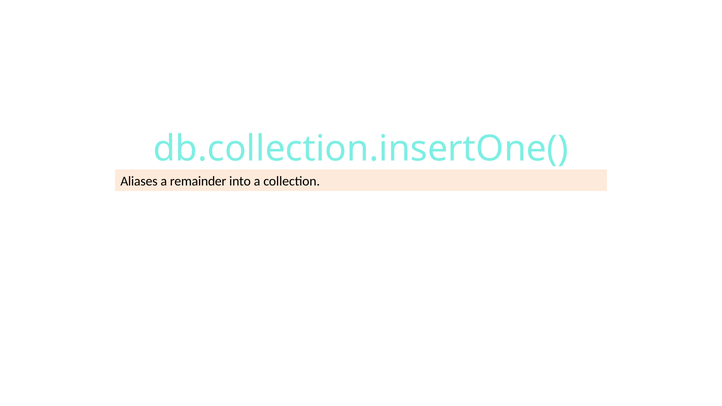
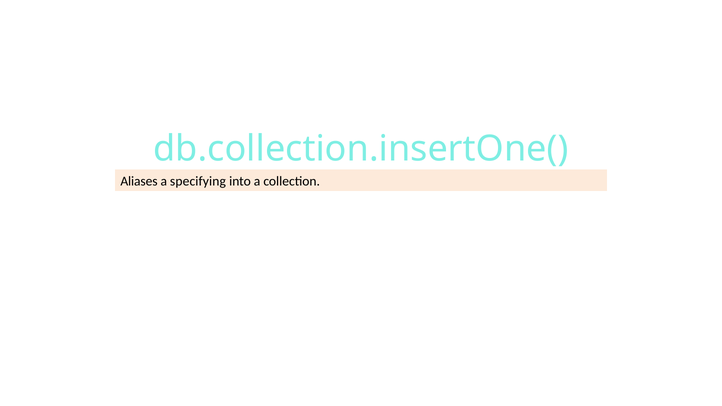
remainder: remainder -> specifying (198, 181)
